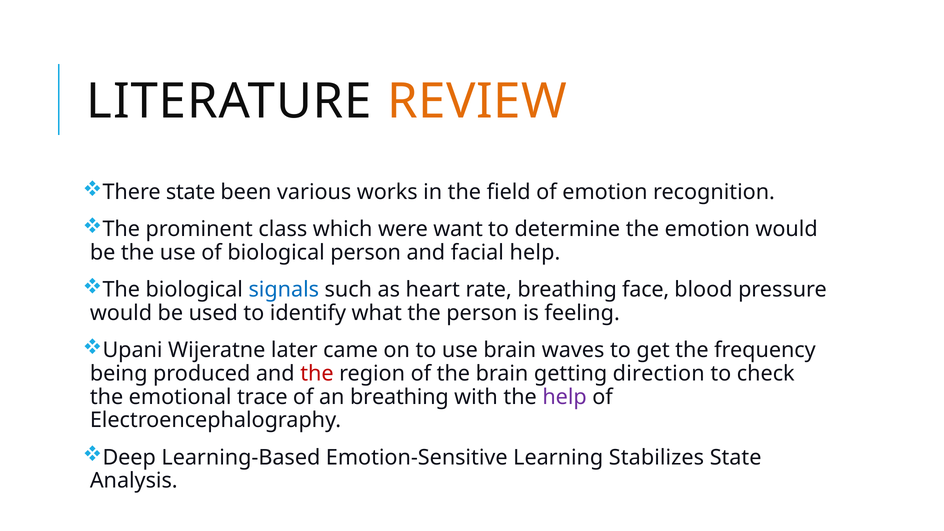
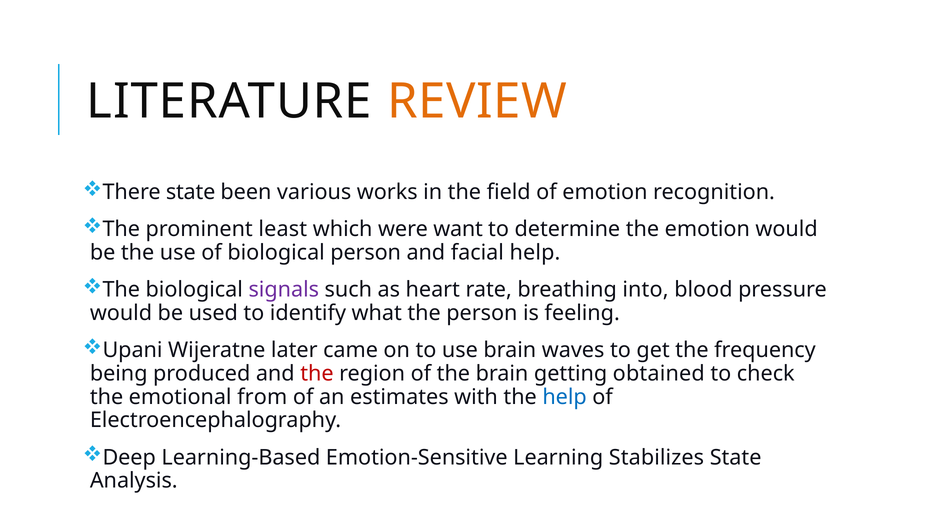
class: class -> least (283, 229)
signals colour: blue -> purple (284, 290)
face: face -> into (645, 290)
direction: direction -> obtained (659, 374)
trace: trace -> from (262, 397)
an breathing: breathing -> estimates (399, 397)
help colour: purple -> blue (565, 397)
